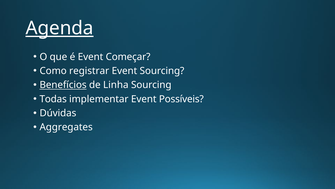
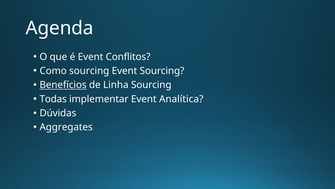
Agenda underline: present -> none (60, 28)
Começar: Começar -> Conflitos (128, 57)
Como registrar: registrar -> sourcing (89, 71)
Possíveis: Possíveis -> Analítica (181, 99)
